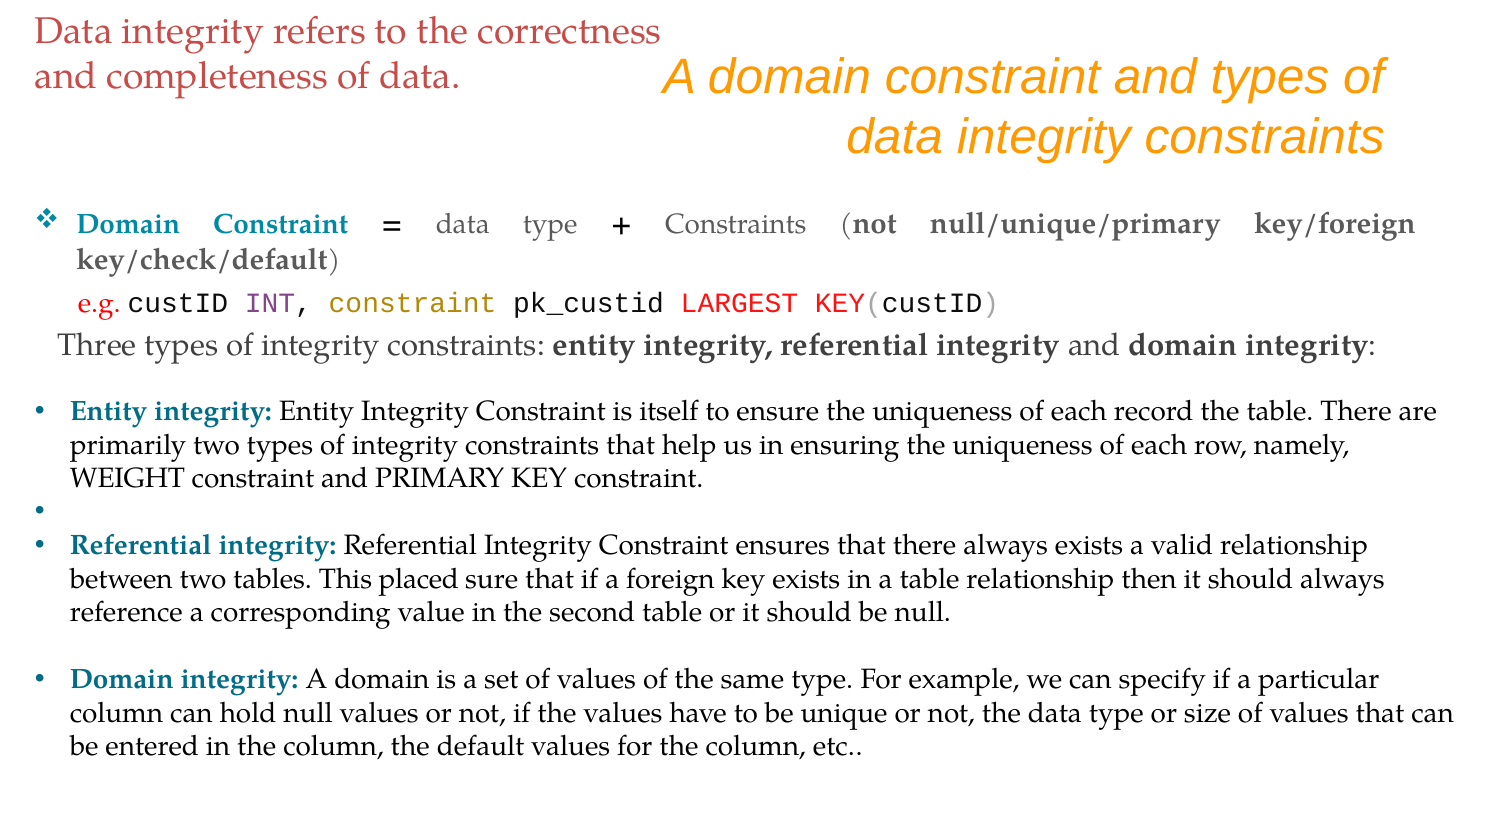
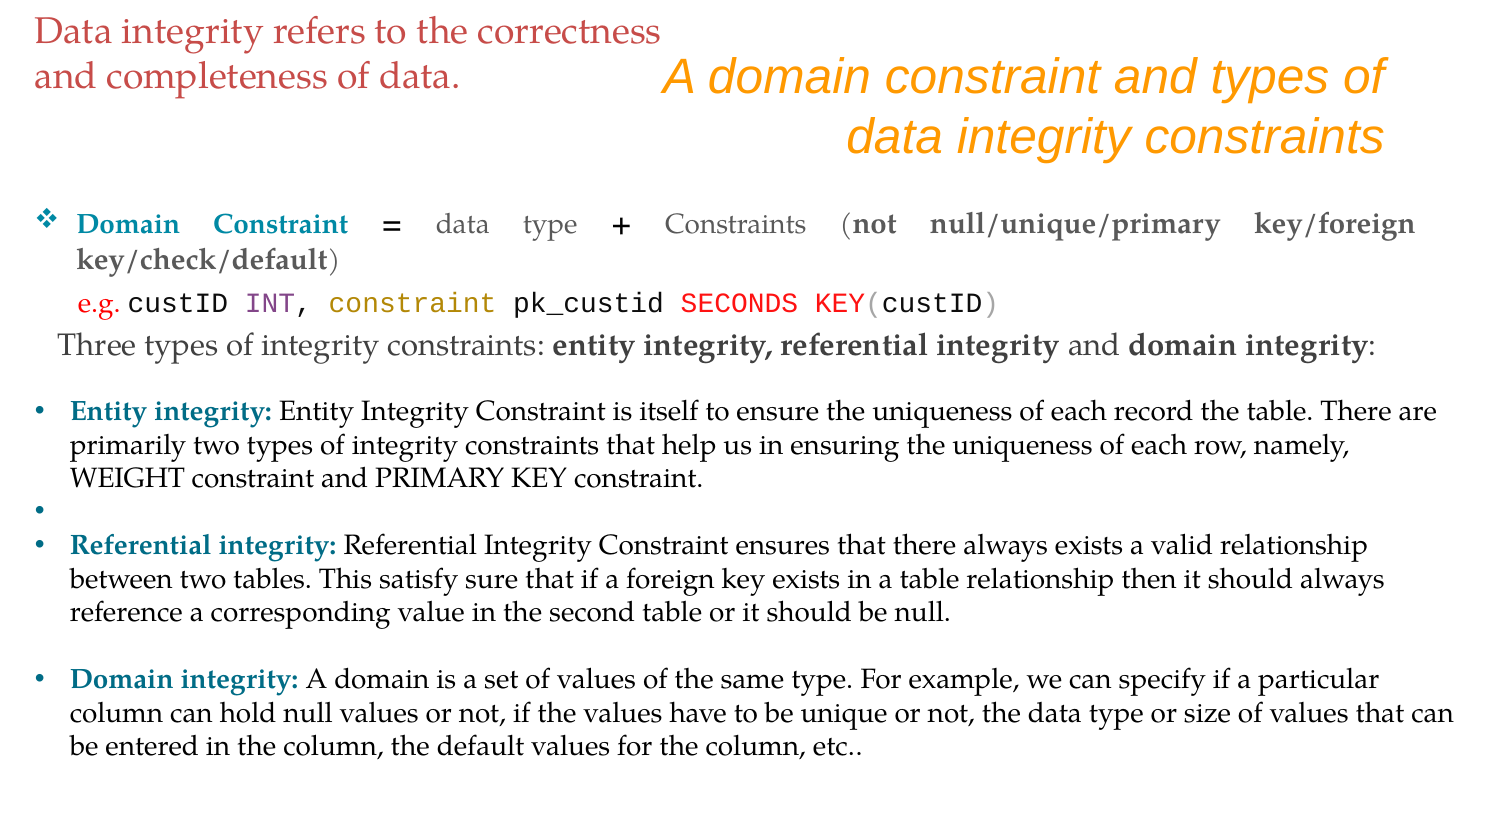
LARGEST: LARGEST -> SECONDS (739, 303)
placed: placed -> satisfy (419, 579)
